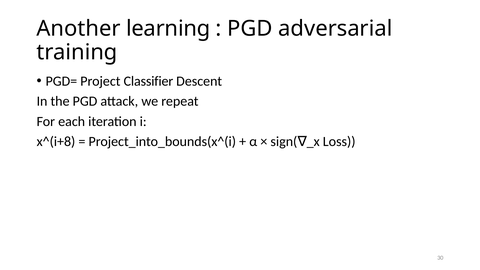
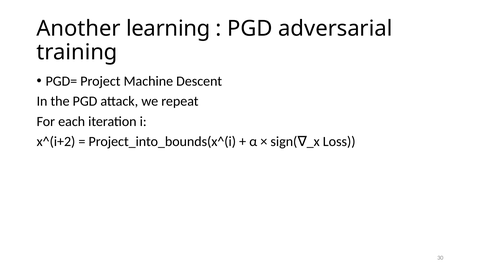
Classifier: Classifier -> Machine (148, 81)
x^(i+8: x^(i+8 -> x^(i+2 (56, 142)
